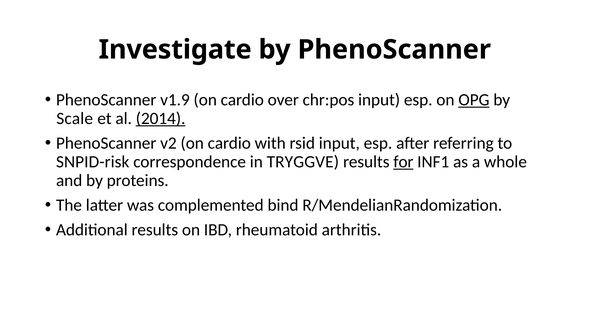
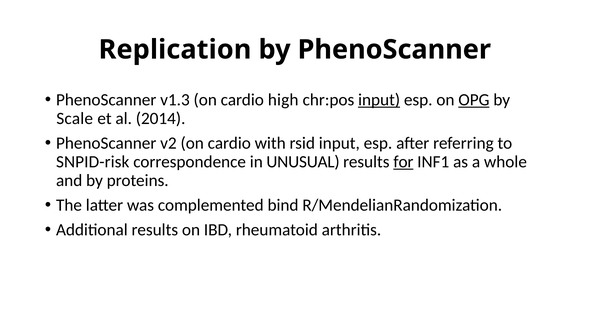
Investigate: Investigate -> Replication (175, 50)
v1.9: v1.9 -> v1.3 (175, 100)
over: over -> high (283, 100)
input underline: none -> present (379, 100)
2014 underline: present -> none (161, 118)
TRYGGVE: TRYGGVE -> UNUSUAL (303, 162)
